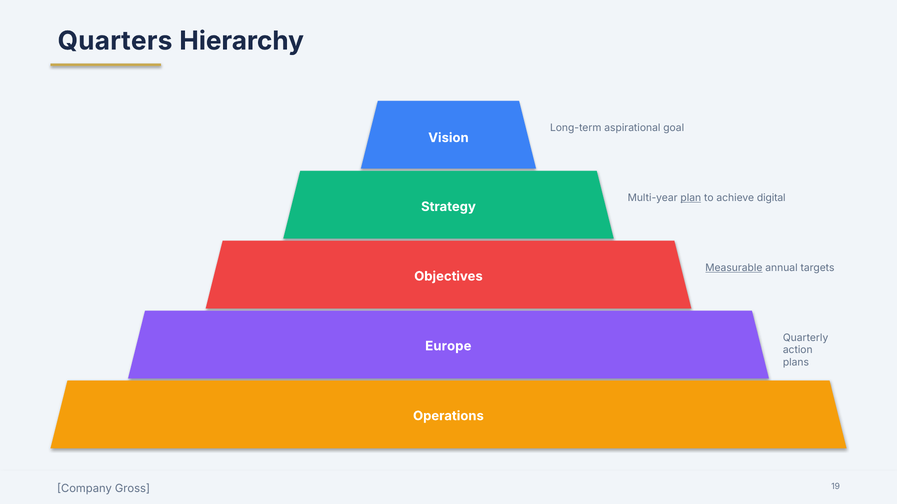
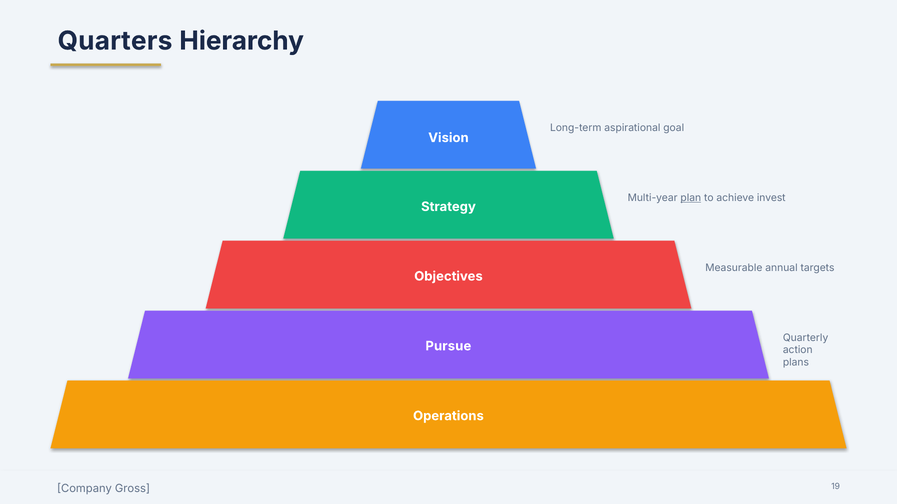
digital: digital -> invest (771, 198)
Measurable underline: present -> none (734, 268)
Europe: Europe -> Pursue (448, 346)
